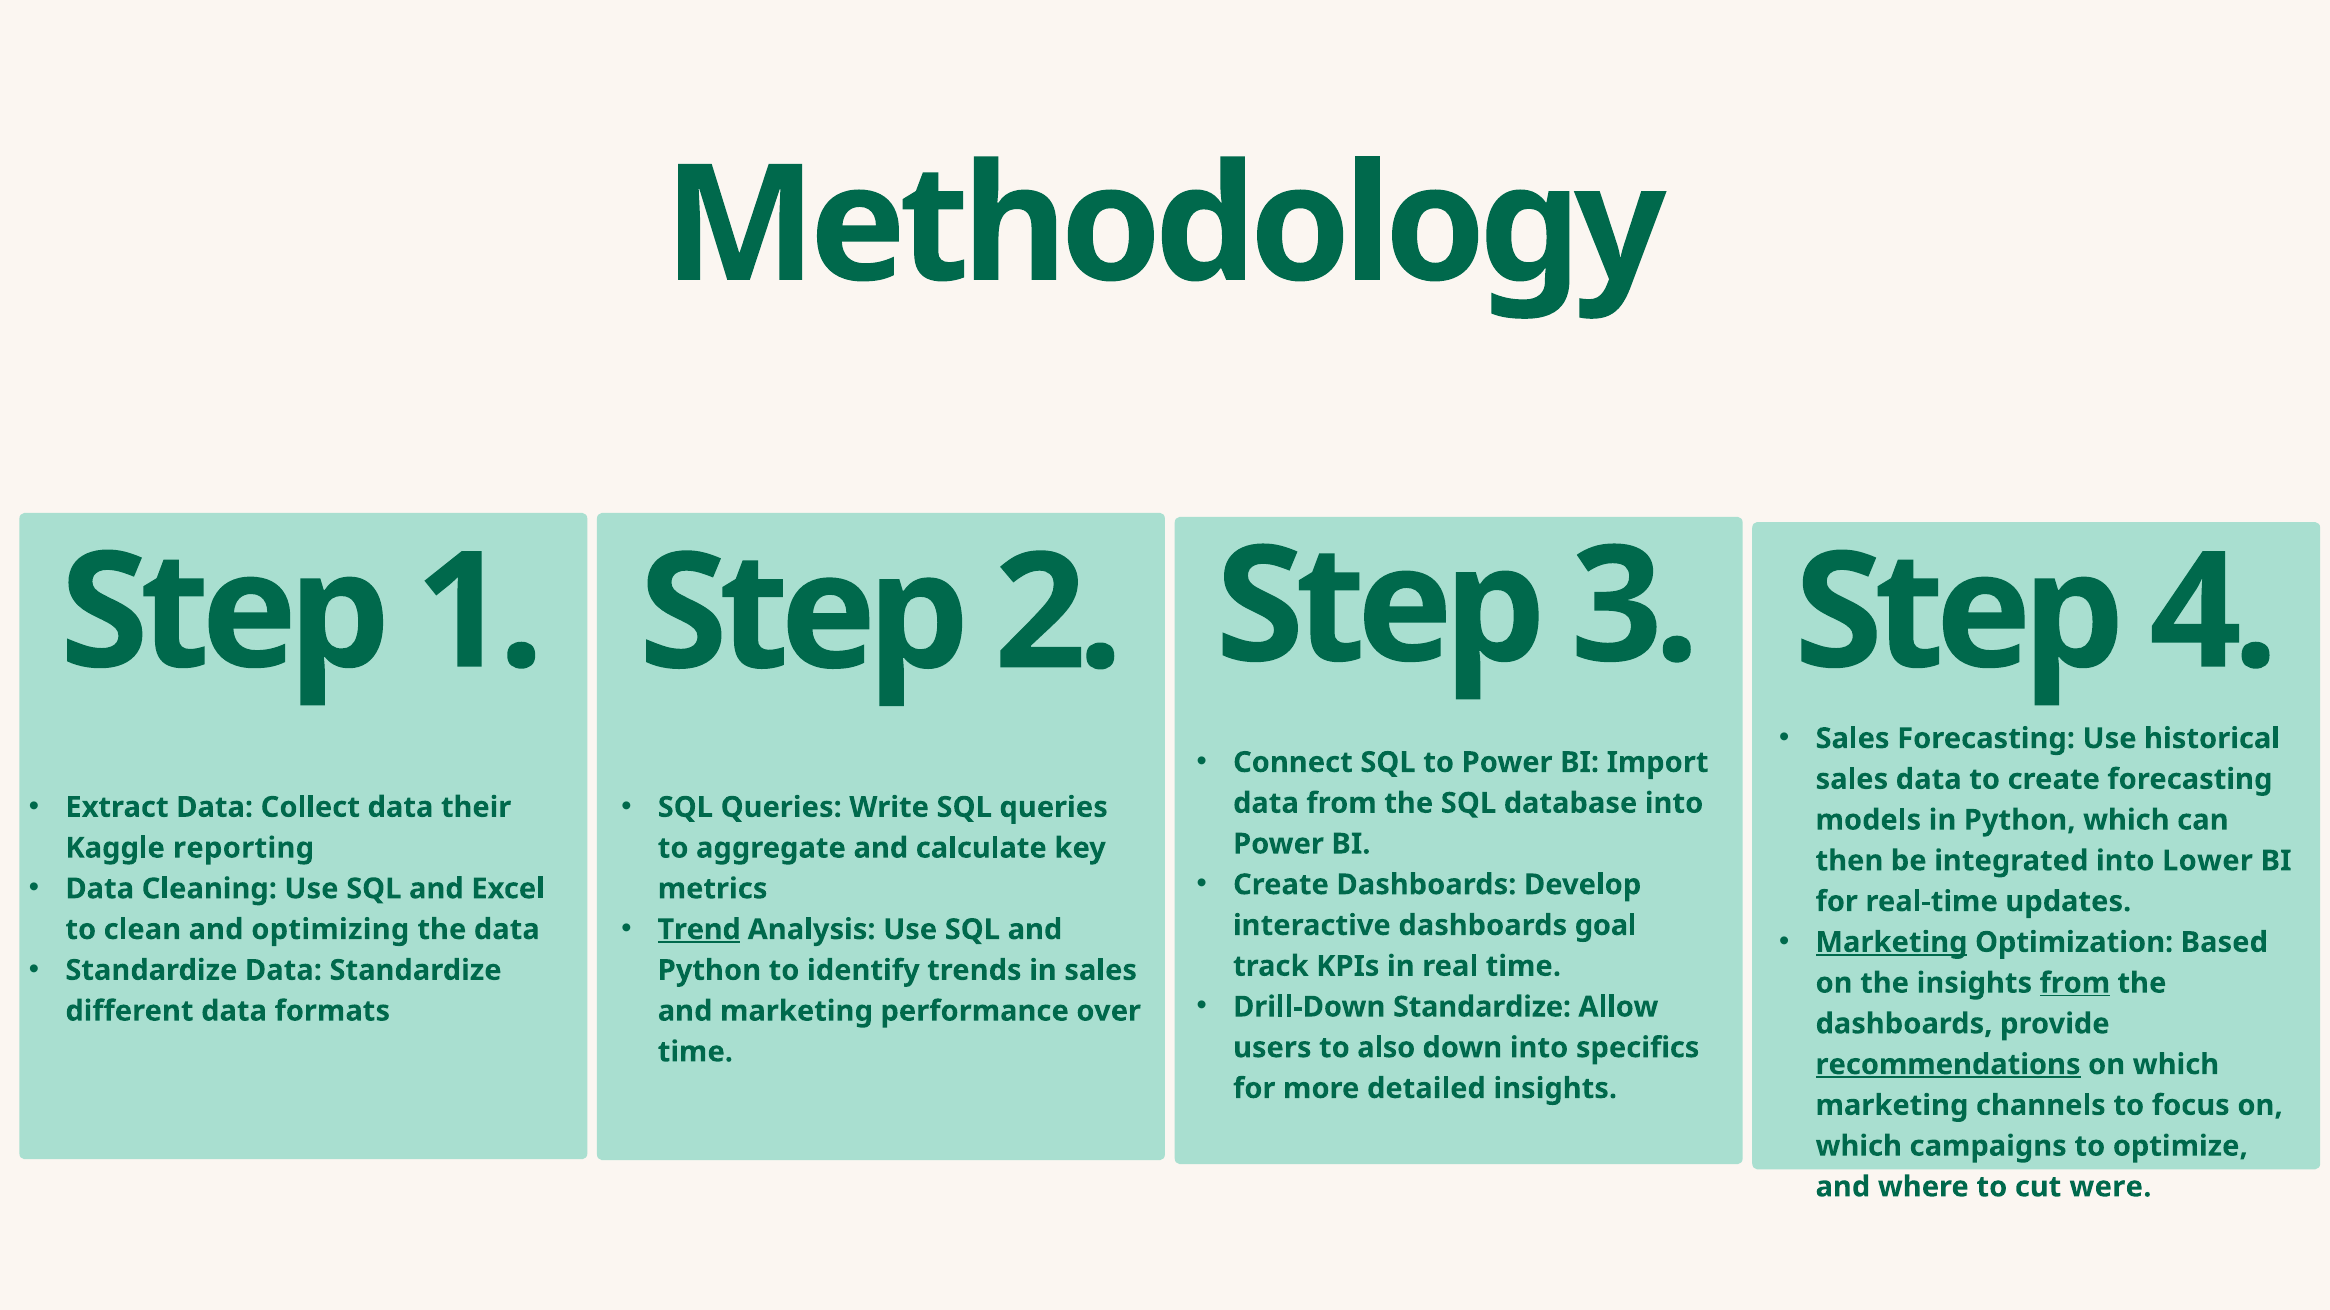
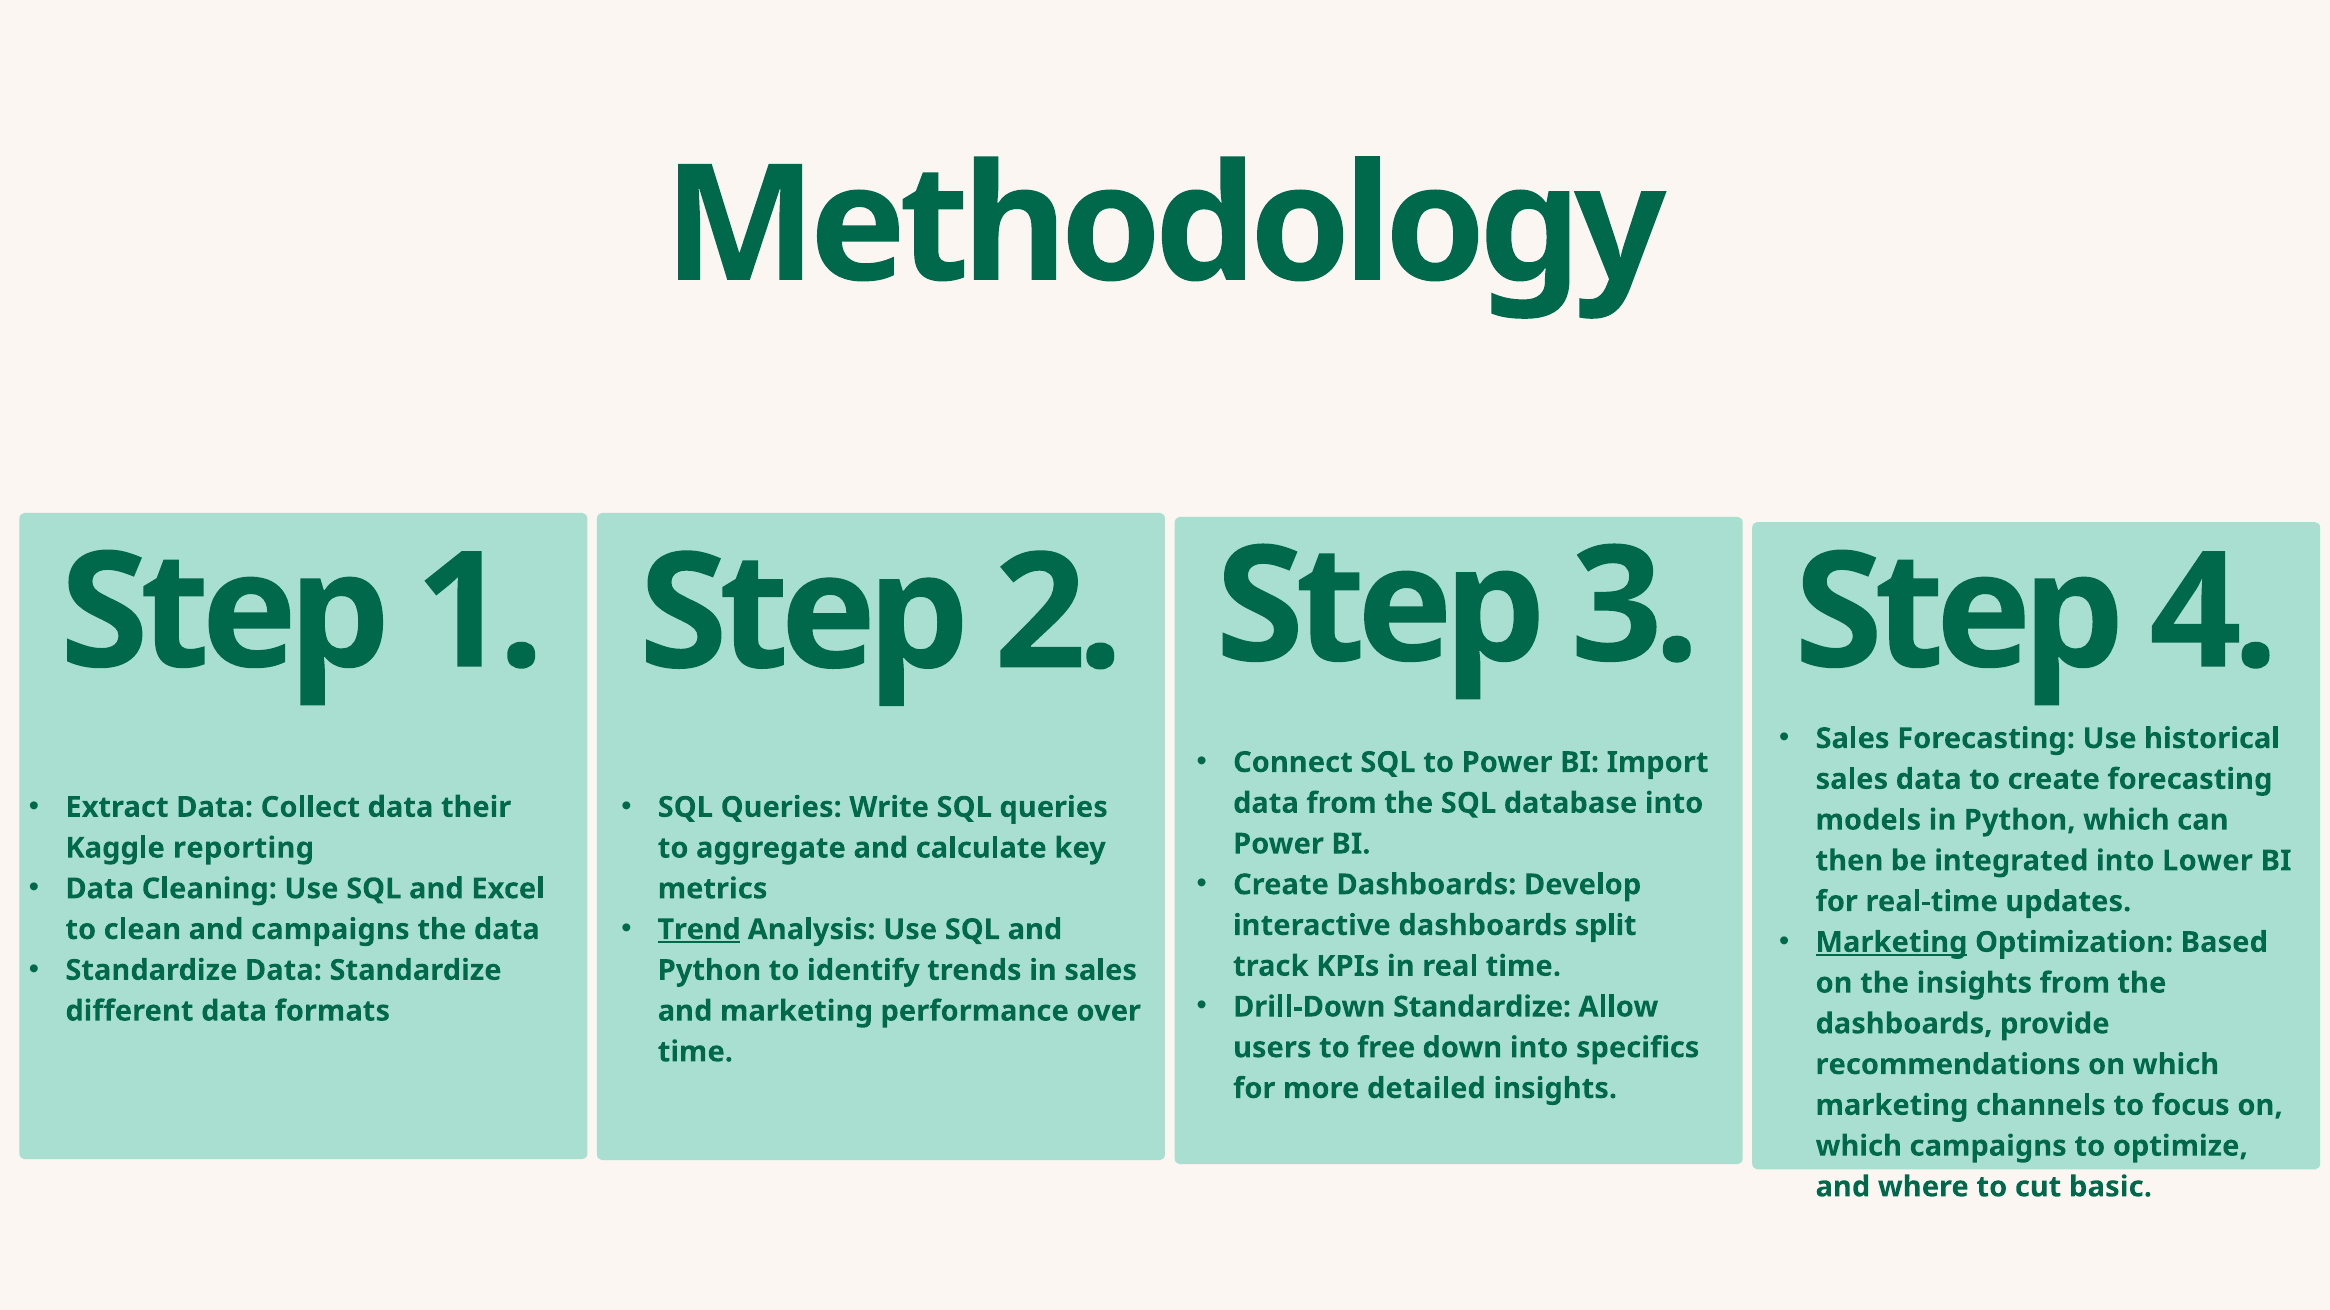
goal: goal -> split (1606, 926)
and optimizing: optimizing -> campaigns (330, 930)
from underline: present -> none (2075, 984)
also: also -> free (1386, 1048)
recommendations underline: present -> none (1948, 1065)
were: were -> basic (2111, 1187)
